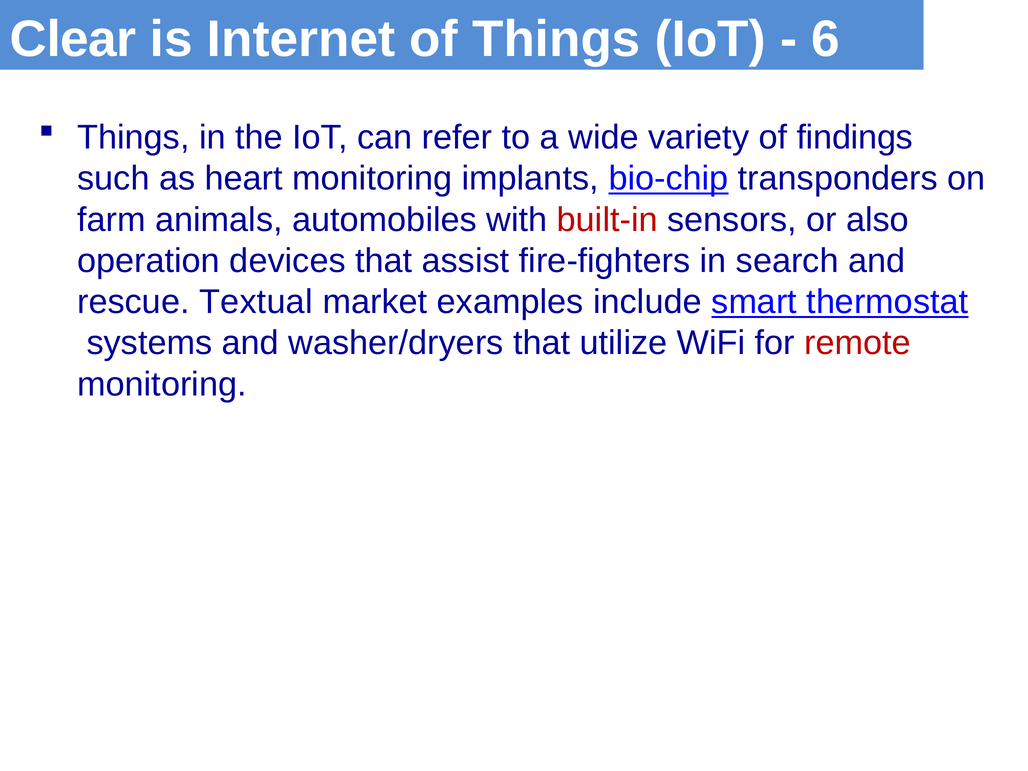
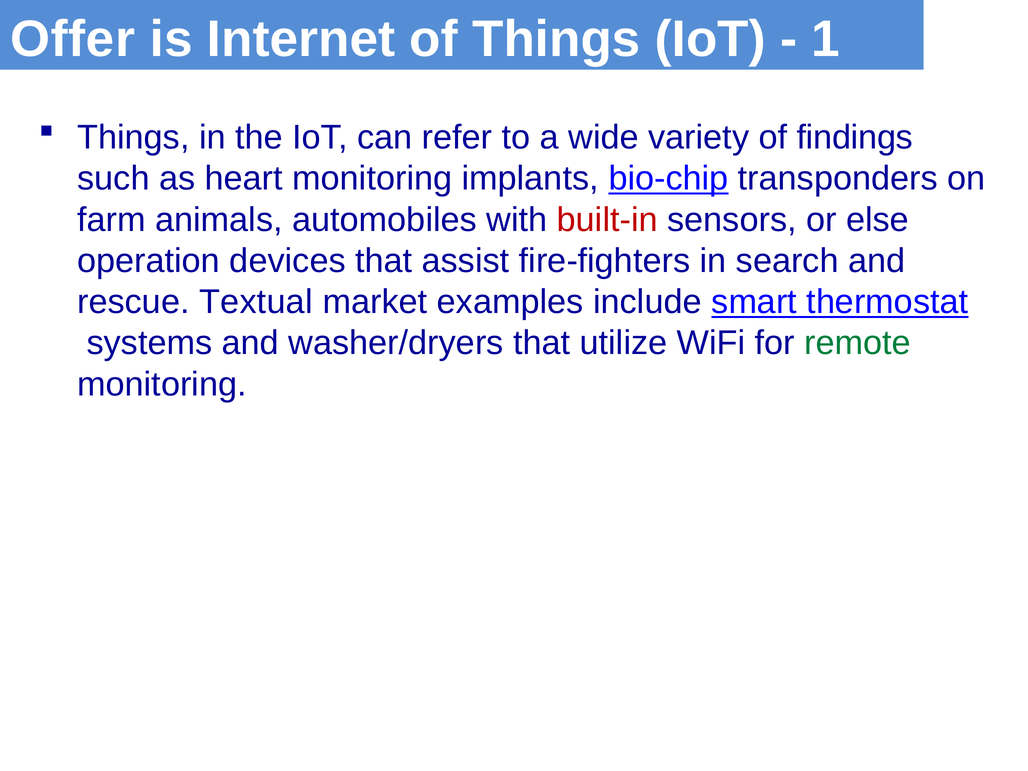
Clear: Clear -> Offer (73, 39)
6: 6 -> 1 (826, 39)
also: also -> else (877, 220)
remote colour: red -> green (857, 343)
